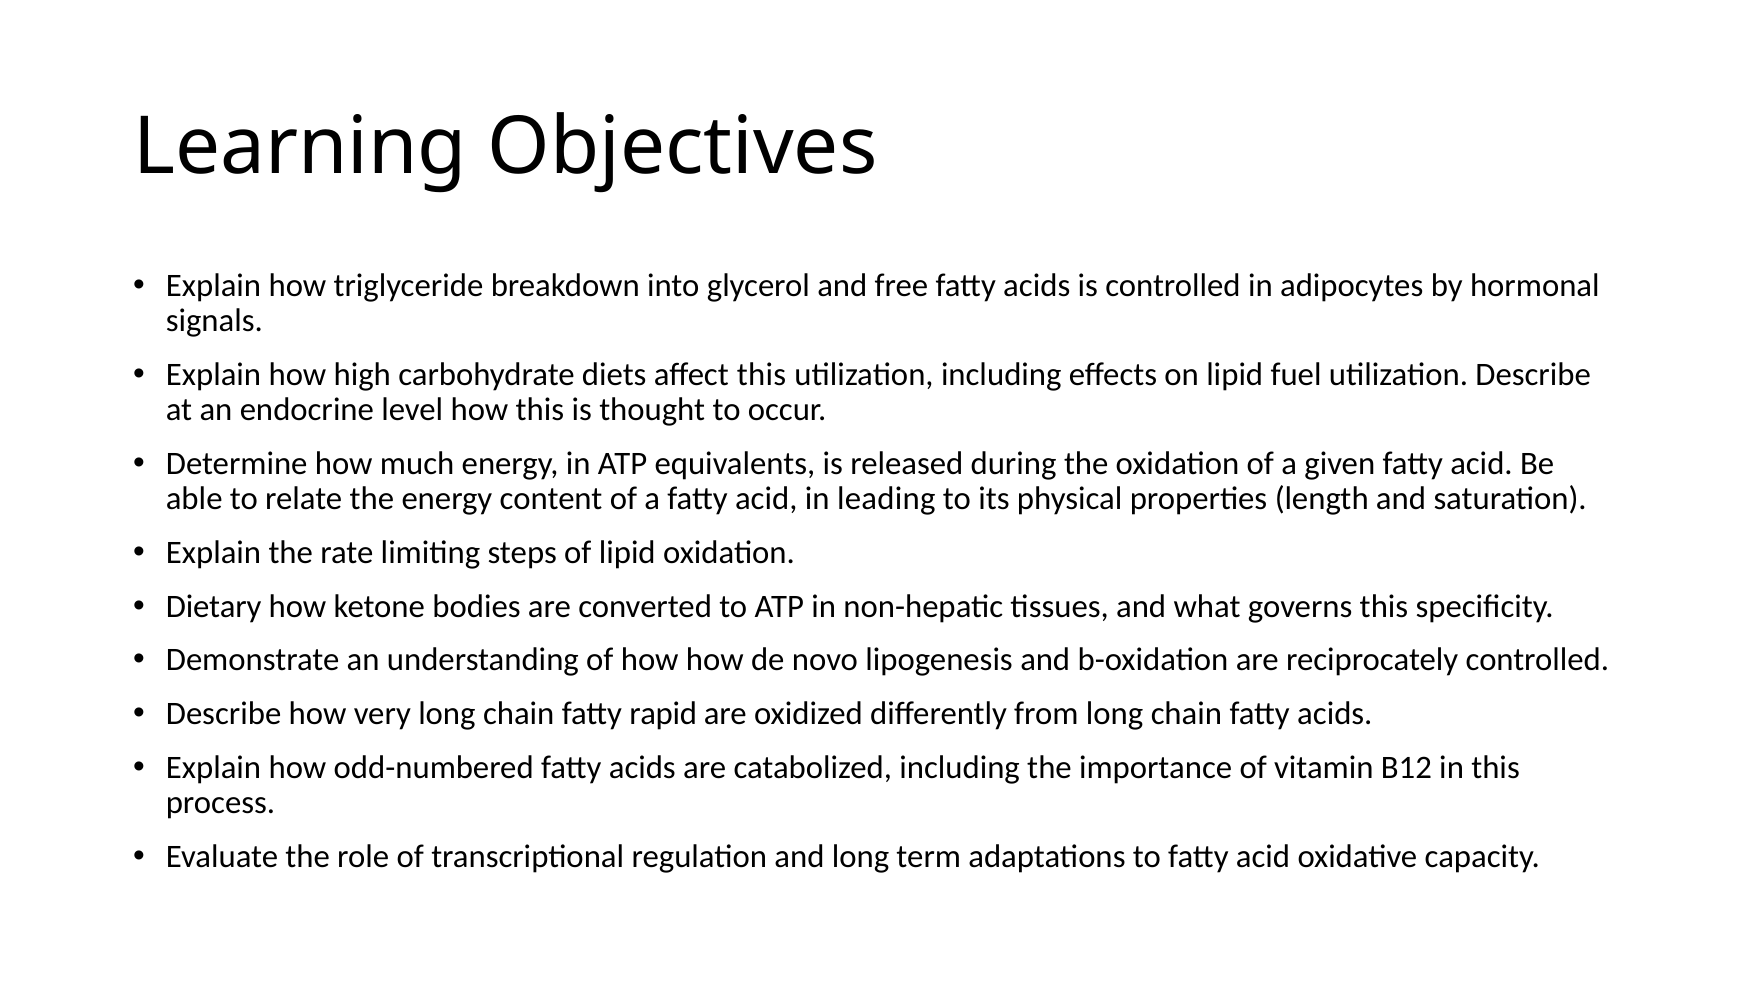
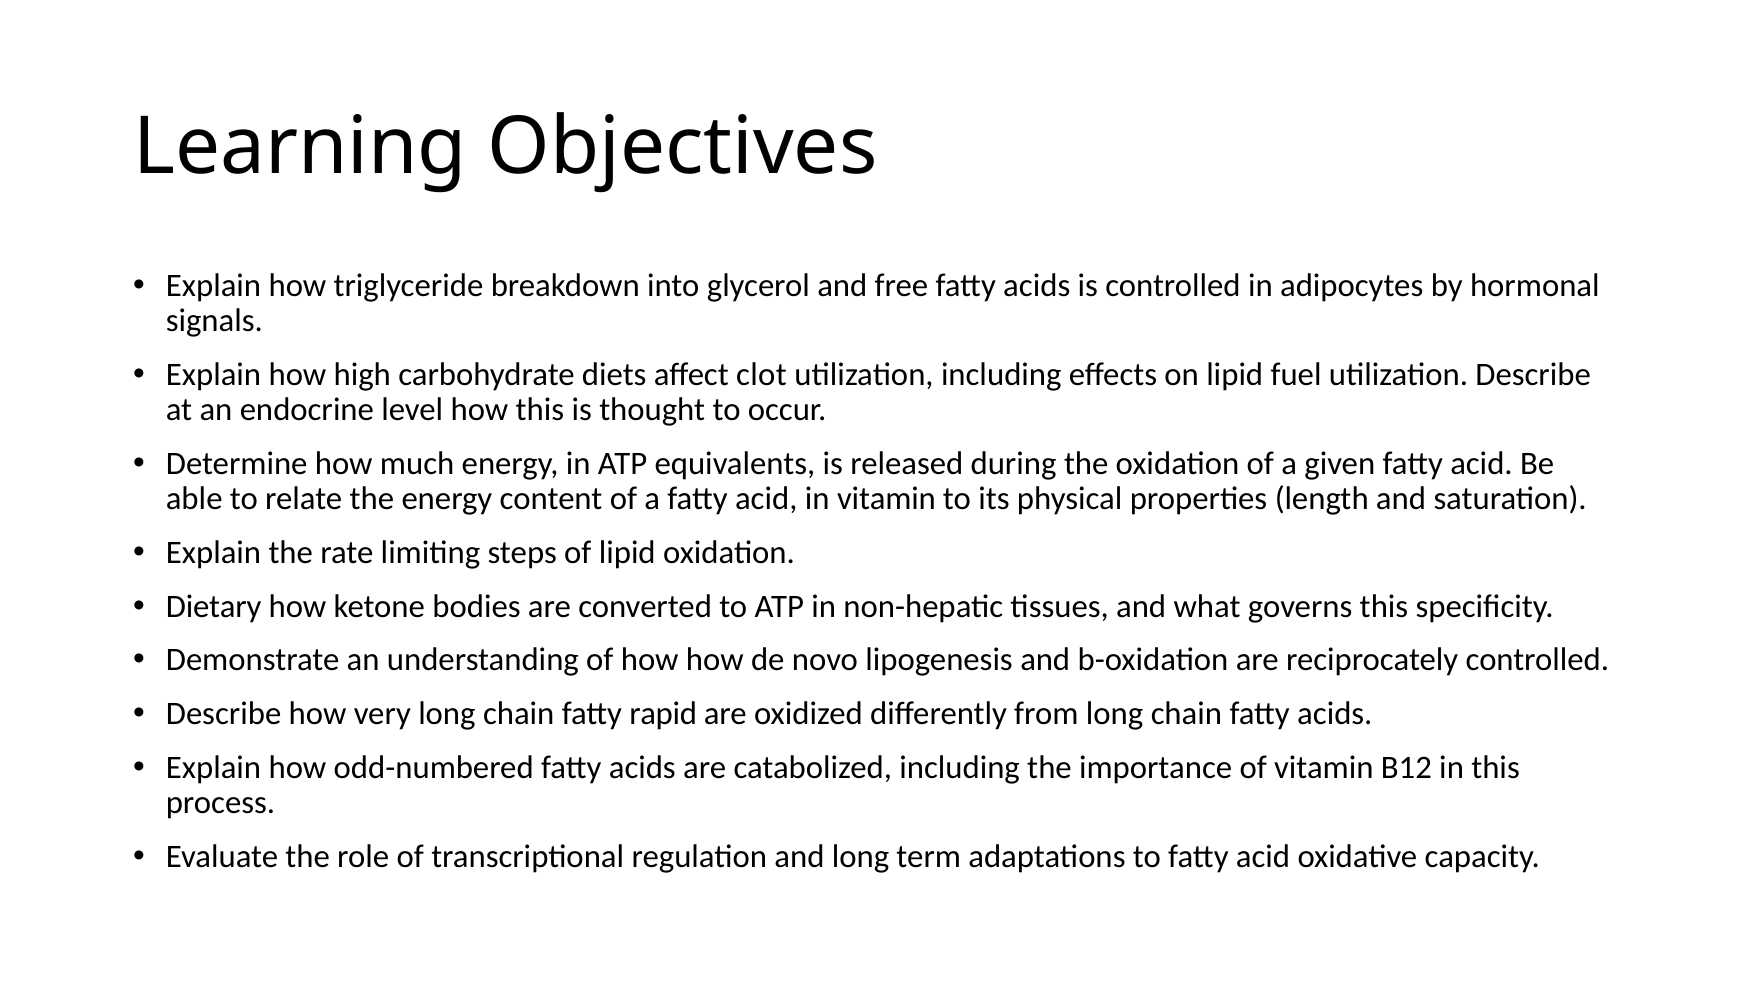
affect this: this -> clot (761, 375)
in leading: leading -> vitamin (886, 499)
